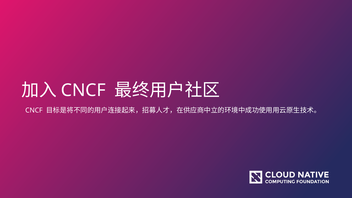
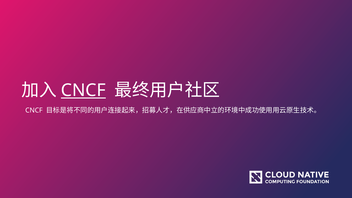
CNCF underline: none -> present (83, 90)
